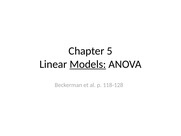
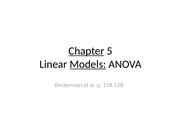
Chapter underline: none -> present (86, 51)
